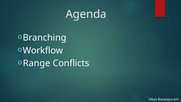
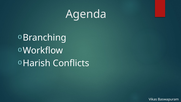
Range: Range -> Harish (37, 63)
